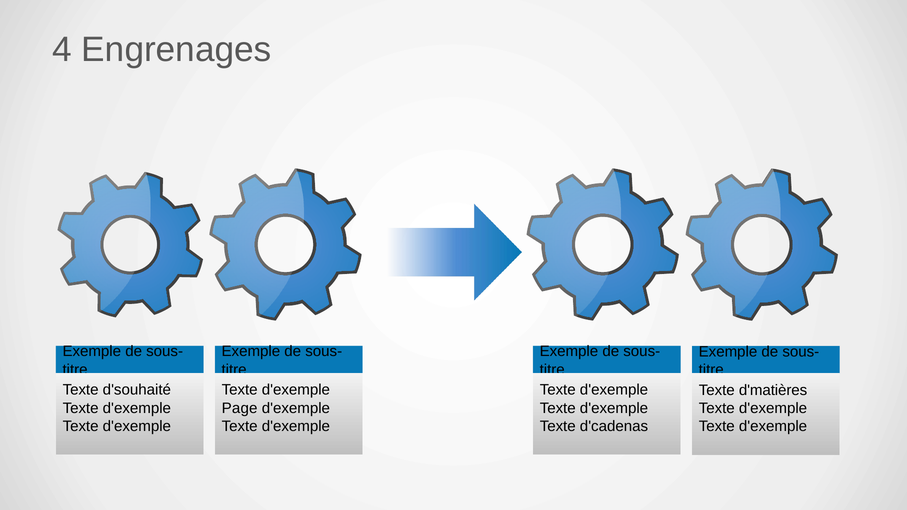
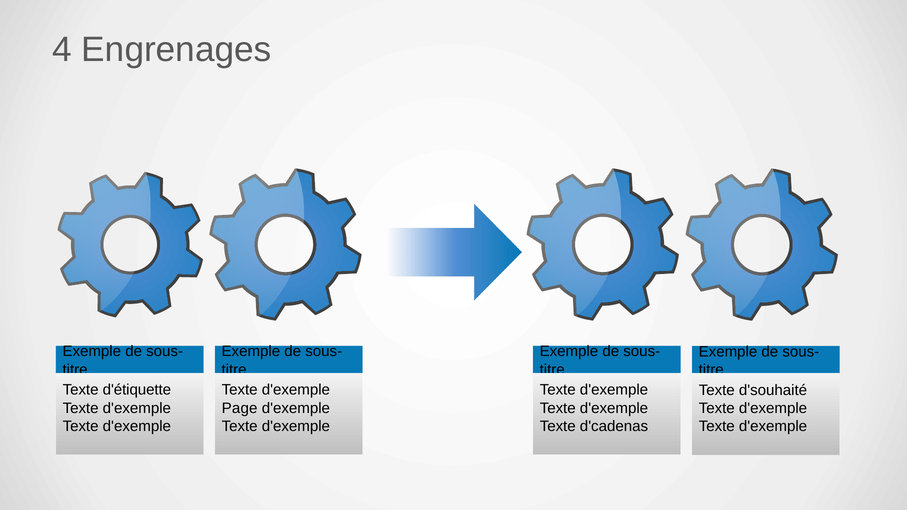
d'souhaité: d'souhaité -> d'étiquette (137, 390)
d'matières: d'matières -> d'souhaité (773, 390)
